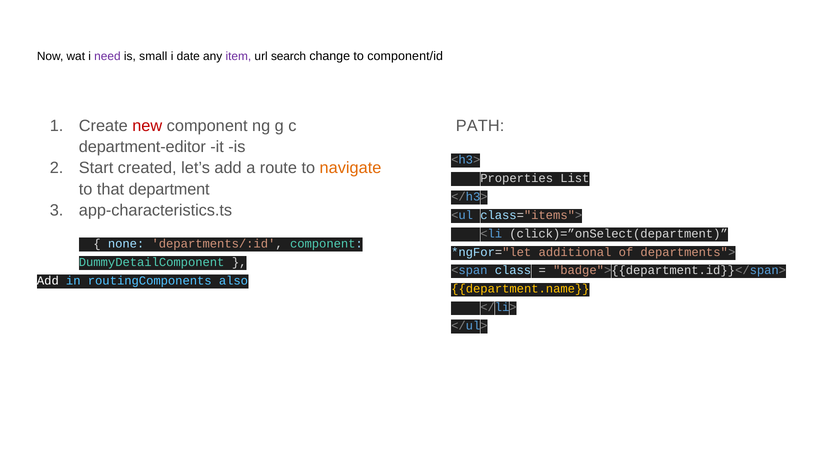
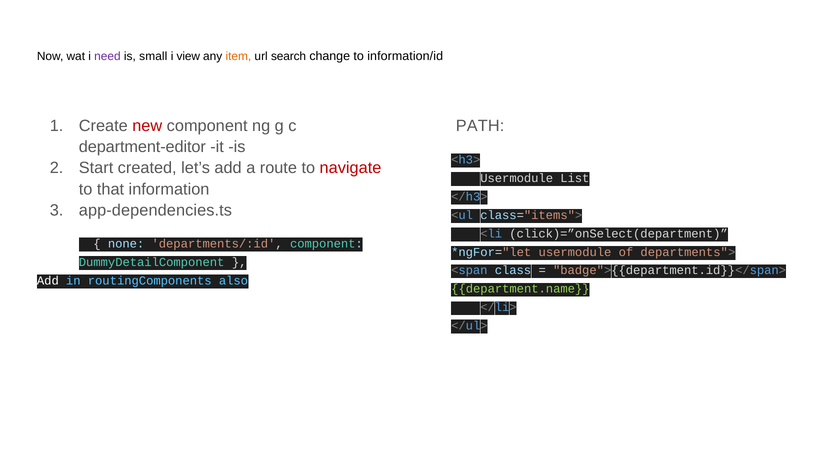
date: date -> view (188, 57)
item colour: purple -> orange (238, 57)
component/id: component/id -> information/id (405, 56)
navigate colour: orange -> red (350, 168)
Properties: Properties -> Usermodule (517, 178)
department: department -> information (169, 189)
app-characteristics.ts: app-characteristics.ts -> app-dependencies.ts (155, 210)
additional: additional -> usermodule (575, 252)
department.name colour: yellow -> light green (520, 289)
